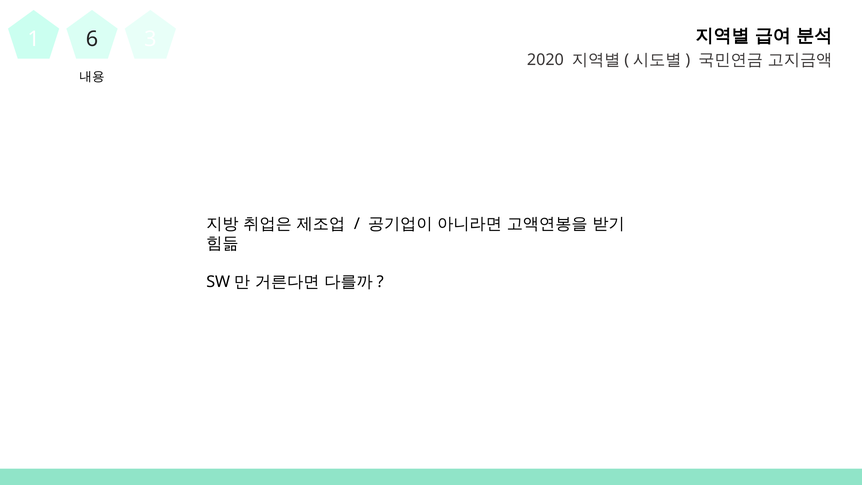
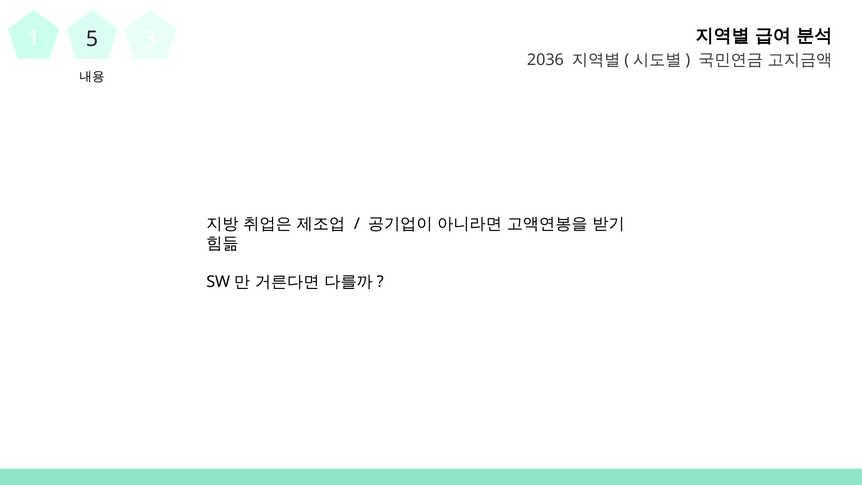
6: 6 -> 5 (92, 39)
2020: 2020 -> 2036 (545, 60)
